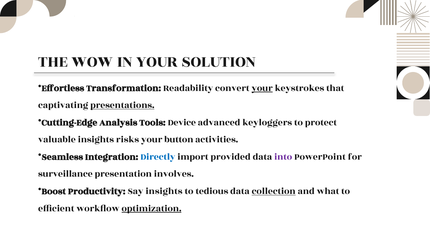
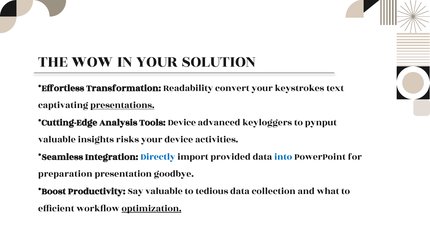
your underline: present -> none (262, 88)
that: that -> text (335, 88)
protect: protect -> pynput (321, 122)
your button: button -> device (179, 139)
into colour: purple -> blue (283, 157)
surveillance: surveillance -> preparation (65, 174)
involves: involves -> goodbye (174, 174)
Say insights: insights -> valuable (164, 191)
collection underline: present -> none (274, 191)
